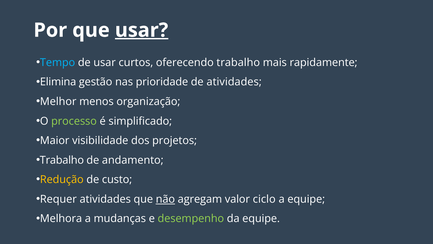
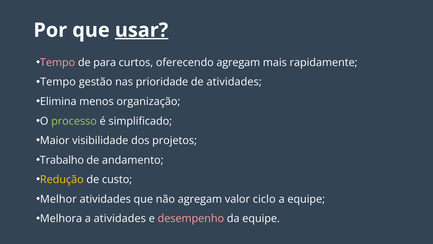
Tempo colour: light blue -> pink (58, 62)
de usar: usar -> para (105, 62)
oferecendo trabalho: trabalho -> agregam (238, 62)
Elimina: Elimina -> Tempo (58, 82)
Melhor: Melhor -> Elimina (58, 101)
Requer: Requer -> Melhor (58, 199)
não underline: present -> none (165, 199)
a mudanças: mudanças -> atividades (120, 218)
desempenho colour: light green -> pink (191, 218)
